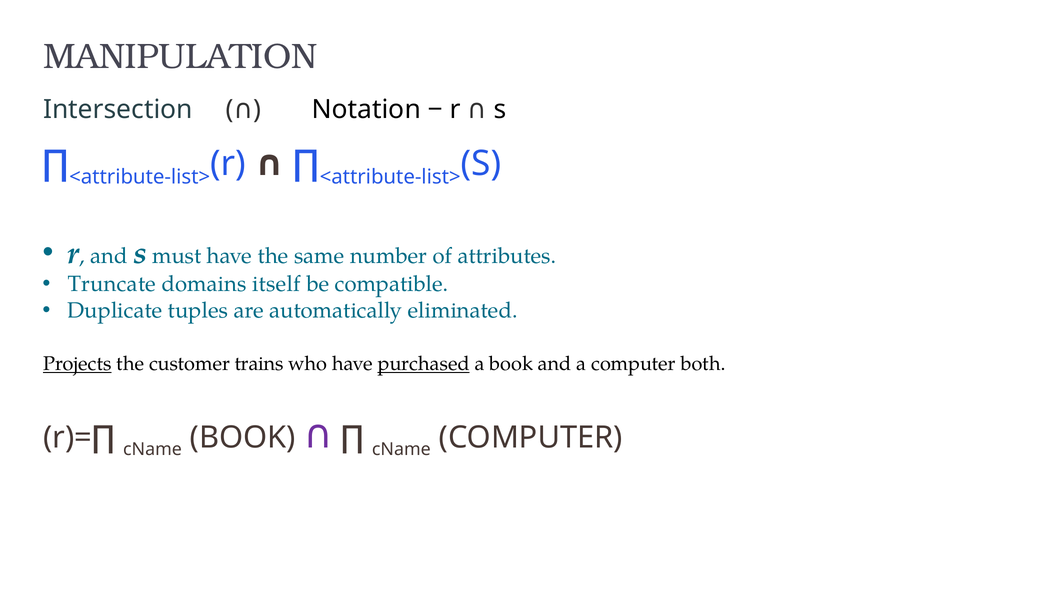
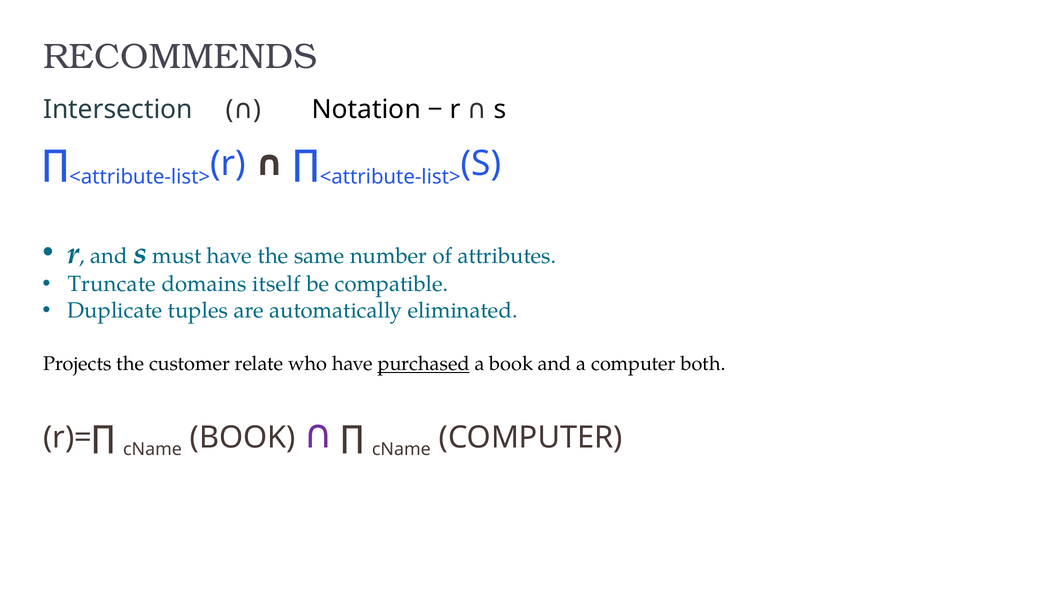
MANIPULATION: MANIPULATION -> RECOMMENDS (180, 57)
Projects underline: present -> none (77, 364)
trains: trains -> relate (259, 364)
